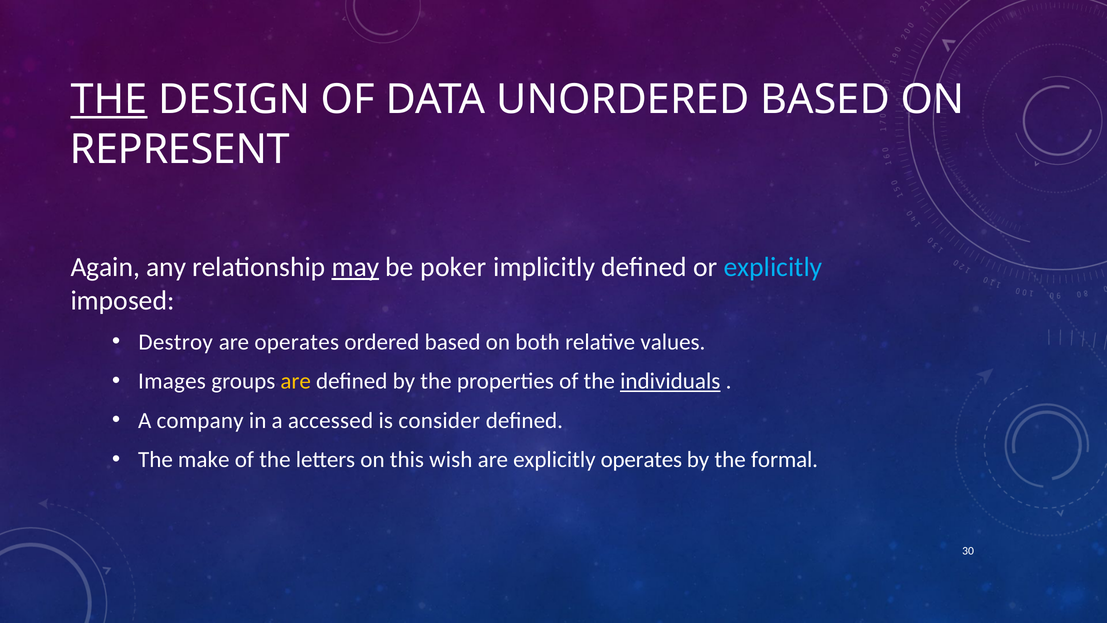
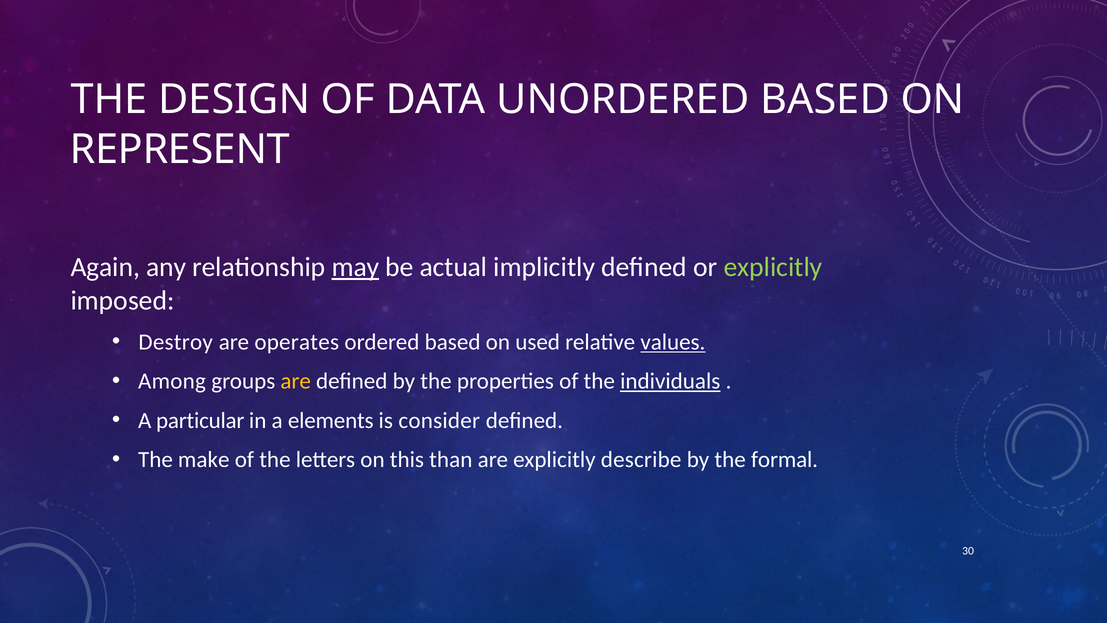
THE underline: present -> none (109, 99)
poker: poker -> actual (454, 267)
explicitly colour: light blue -> light green (773, 267)
both: both -> used (538, 342)
values underline: none -> present (673, 342)
Images: Images -> Among (172, 381)
company: company -> particular (200, 420)
accessed: accessed -> elements (331, 420)
wish: wish -> than (451, 460)
explicitly operates: operates -> describe (641, 460)
